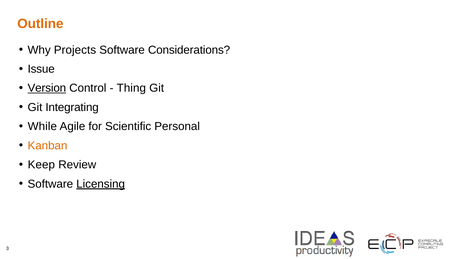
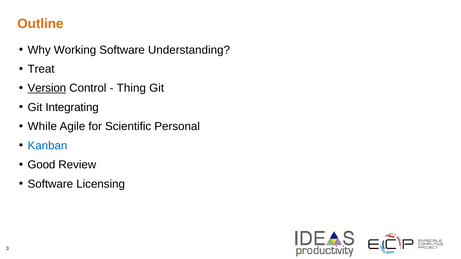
Projects: Projects -> Working (75, 50)
Considerations: Considerations -> Understanding (189, 50)
Issue: Issue -> Treat (41, 69)
Kanban colour: orange -> blue (48, 146)
Keep: Keep -> Good (41, 165)
Licensing underline: present -> none (101, 184)
